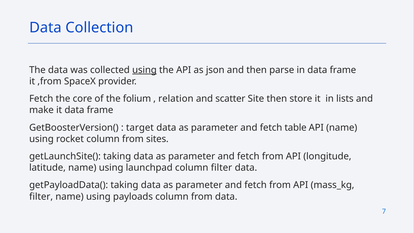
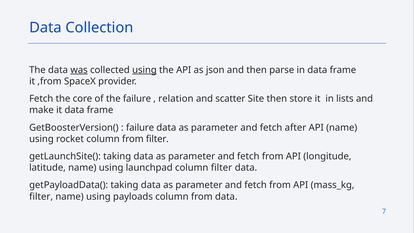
was underline: none -> present (79, 70)
the folium: folium -> failure (137, 99)
target: target -> failure (140, 127)
table: table -> after (295, 127)
from sites: sites -> filter (157, 139)
